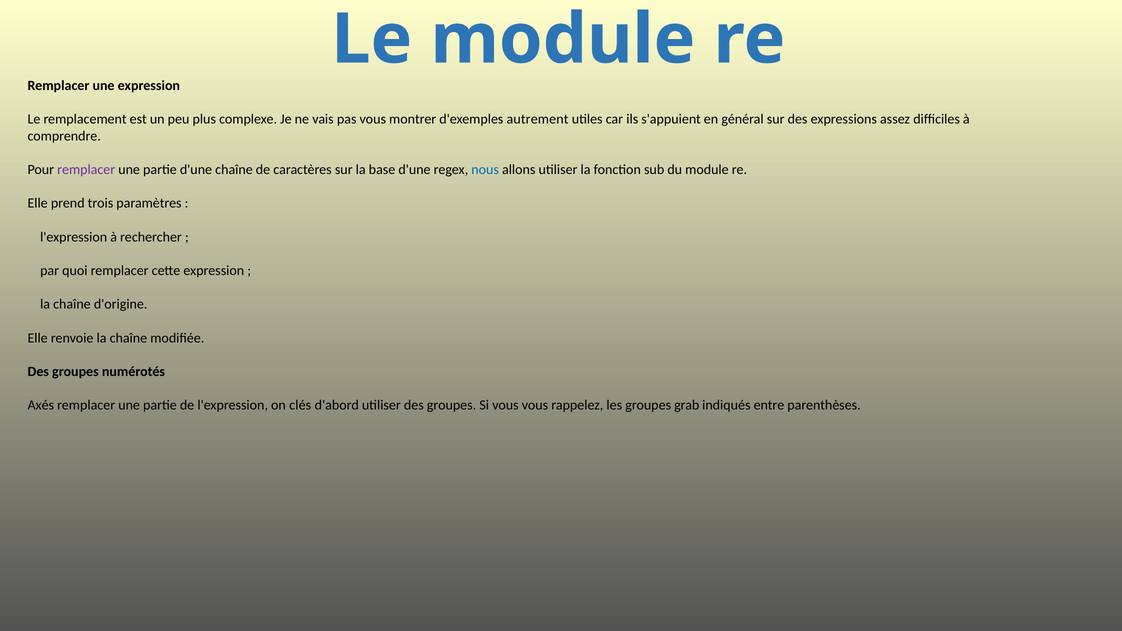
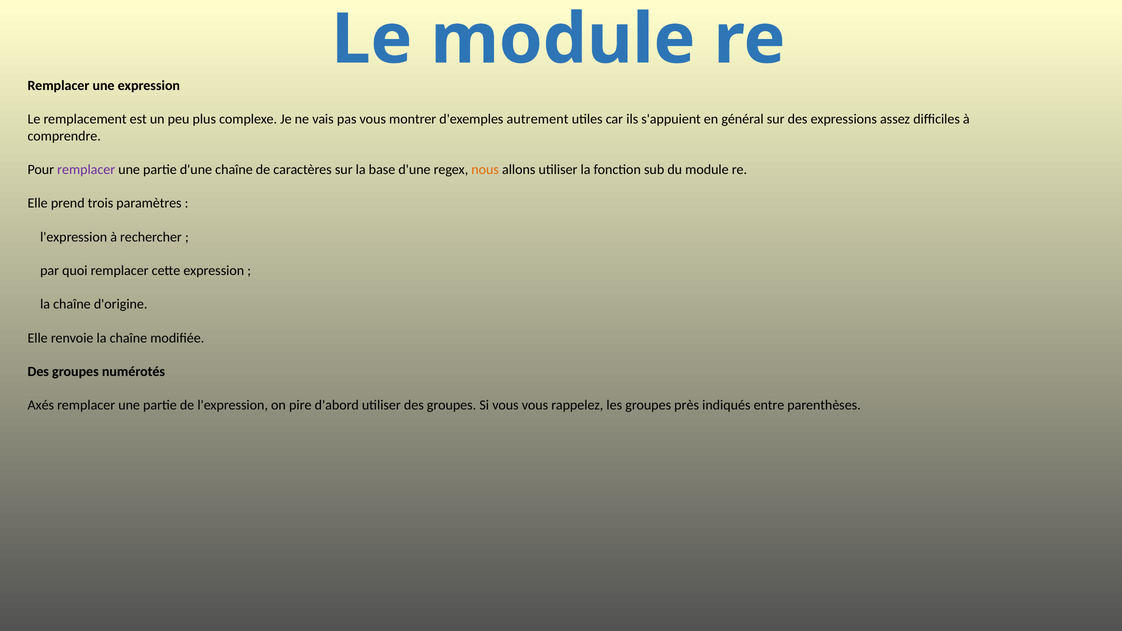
nous colour: blue -> orange (485, 170)
clés: clés -> pire (300, 405)
grab: grab -> près (687, 405)
